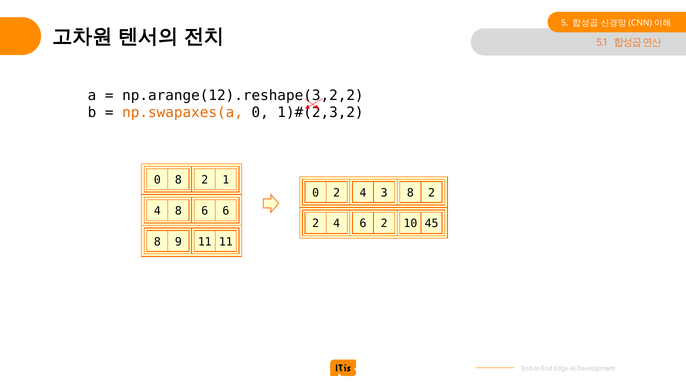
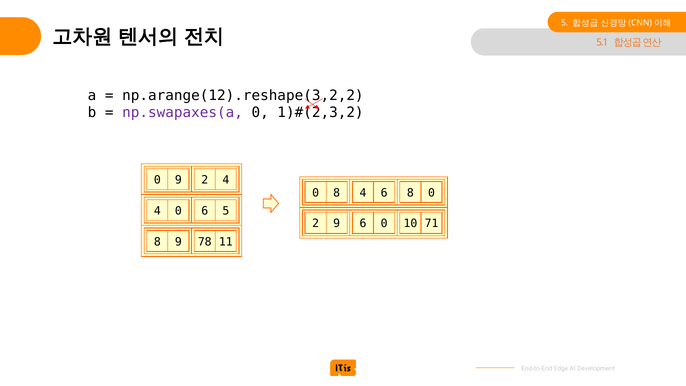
np.swapaxes(a colour: orange -> purple (183, 113)
0 8: 8 -> 9 (178, 180)
2 1: 1 -> 4 (226, 180)
0 2: 2 -> 8 (337, 193)
4 3: 3 -> 6 (384, 193)
2: 2 -> 0 (432, 193)
4 8: 8 -> 0 (178, 211)
6 6: 6 -> 5 (226, 211)
4: 4 -> 9 (337, 224)
6 2: 2 -> 0 (384, 224)
45: 45 -> 71 (432, 224)
9 11: 11 -> 78 (205, 242)
